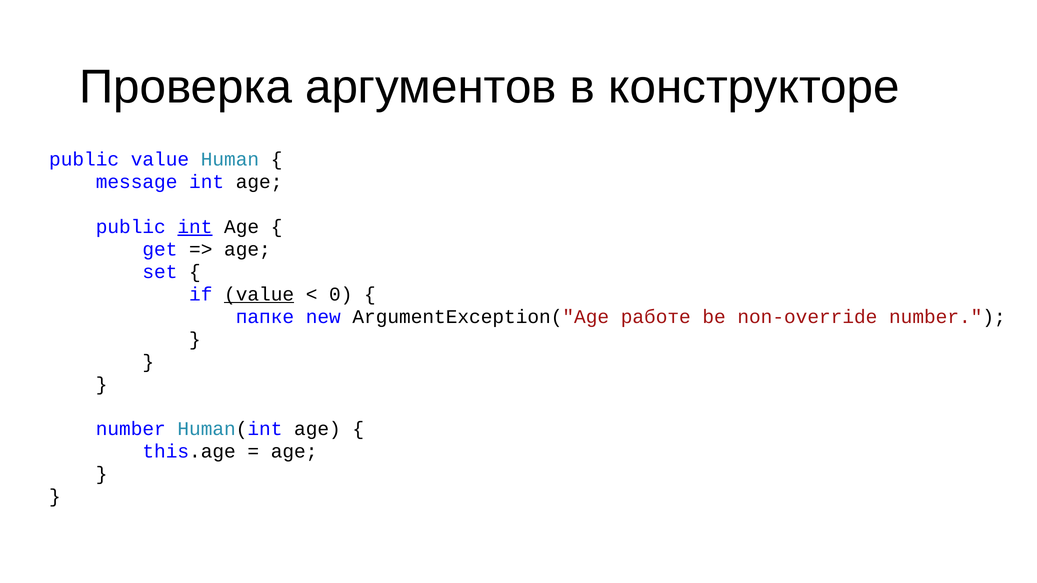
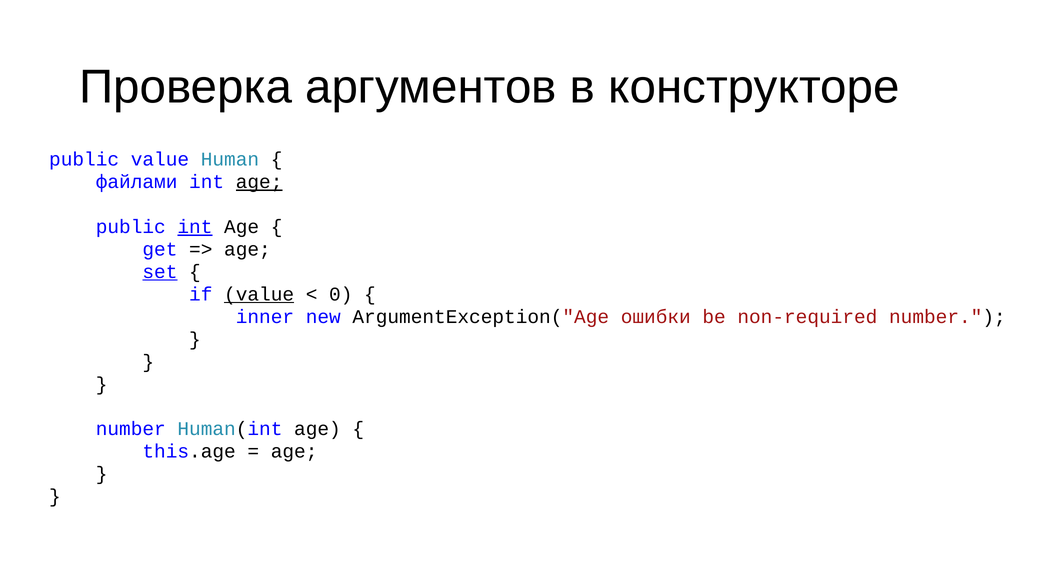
message: message -> файлами (137, 182)
age underline: none -> present (259, 182)
set underline: none -> present (160, 272)
папке: папке -> inner (265, 317)
работе: работе -> ошибки (656, 317)
non-override: non-override -> non-required (807, 317)
